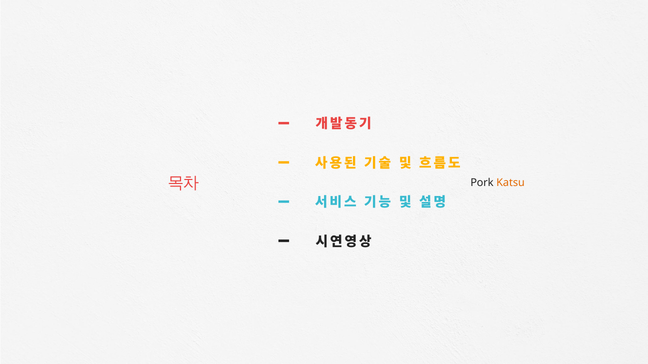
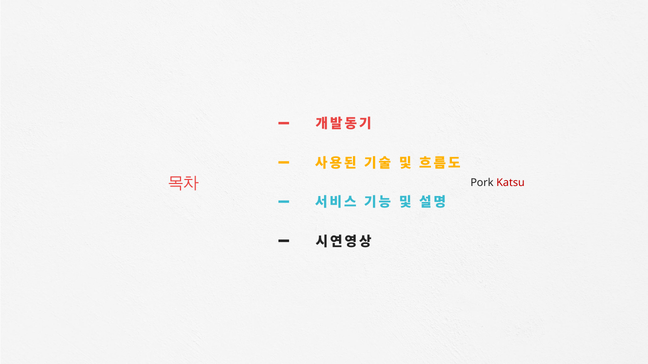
Katsu colour: orange -> red (511, 183)
